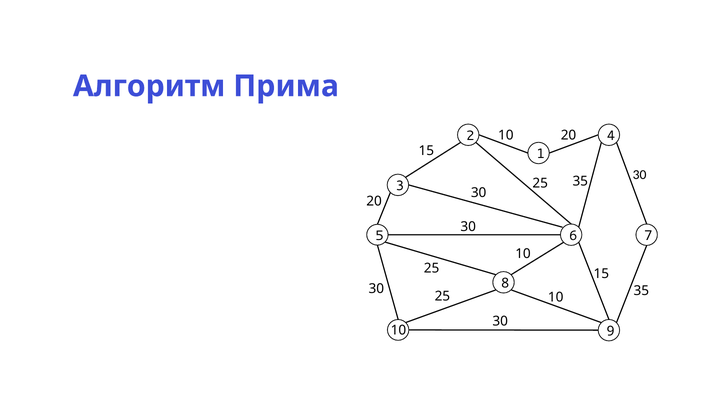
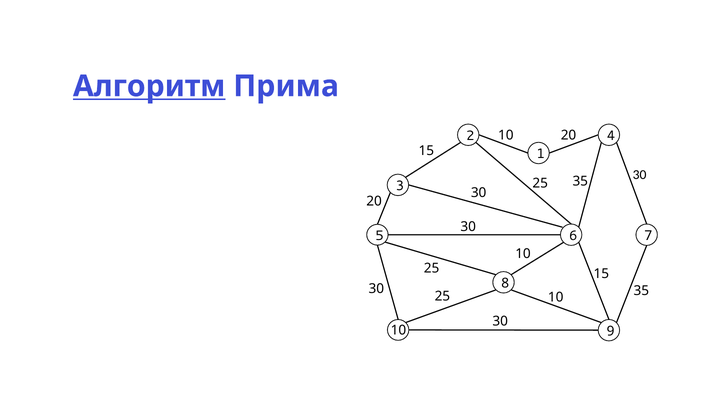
Алгоритм underline: none -> present (149, 86)
